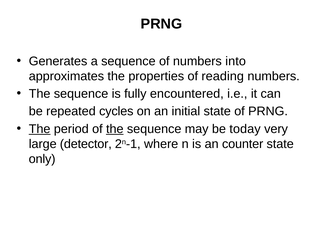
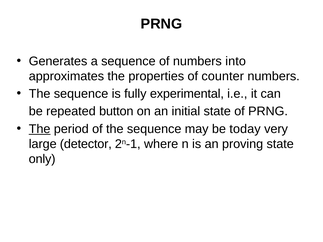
reading: reading -> counter (223, 76)
encountered: encountered -> experimental (187, 94)
cycles: cycles -> button (116, 111)
the underline: present -> none (115, 129)
counter: counter -> proving (243, 144)
